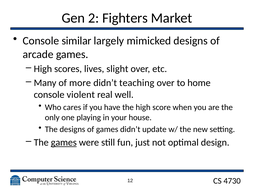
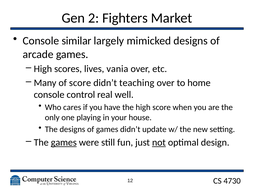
slight: slight -> vania (117, 69)
of more: more -> score (80, 83)
violent: violent -> control (81, 94)
not underline: none -> present (159, 142)
